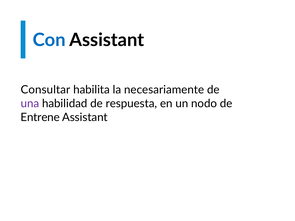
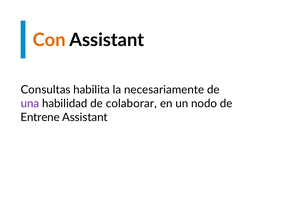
Con colour: blue -> orange (49, 40)
Consultar: Consultar -> Consultas (46, 90)
respuesta: respuesta -> colaborar (131, 104)
